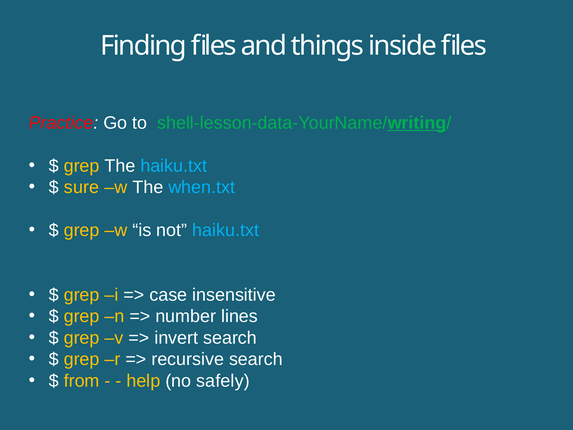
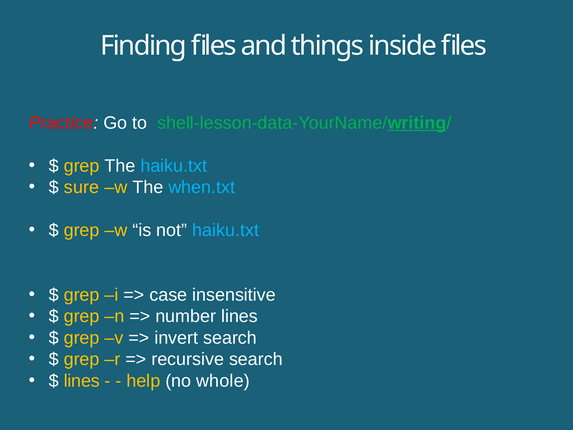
from: from -> lines (82, 381)
safely: safely -> whole (223, 381)
